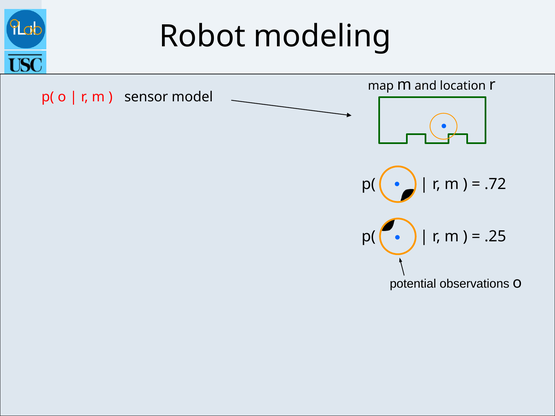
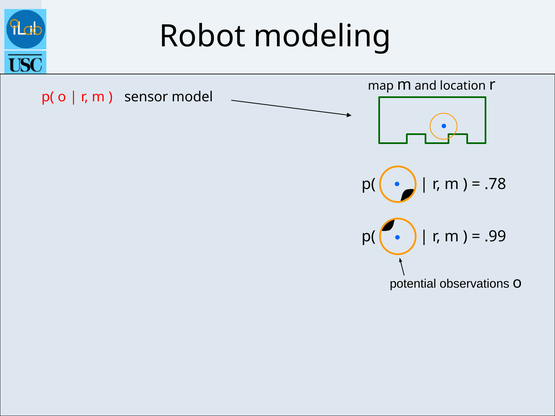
.72: .72 -> .78 (495, 184)
.25: .25 -> .99 (495, 236)
